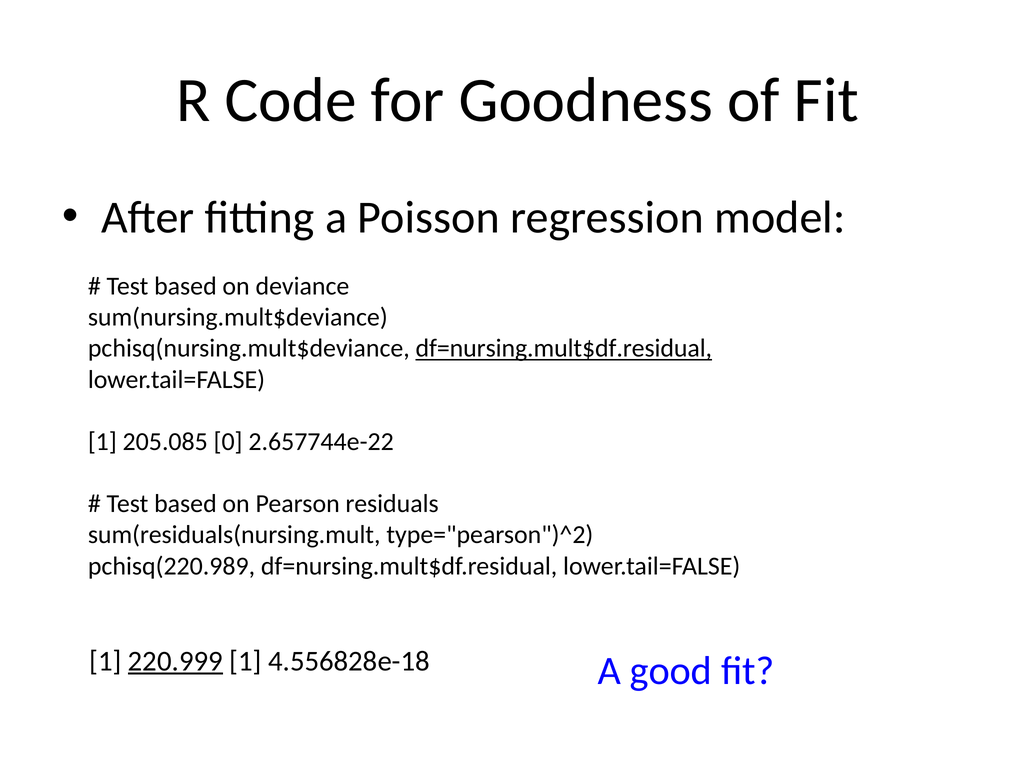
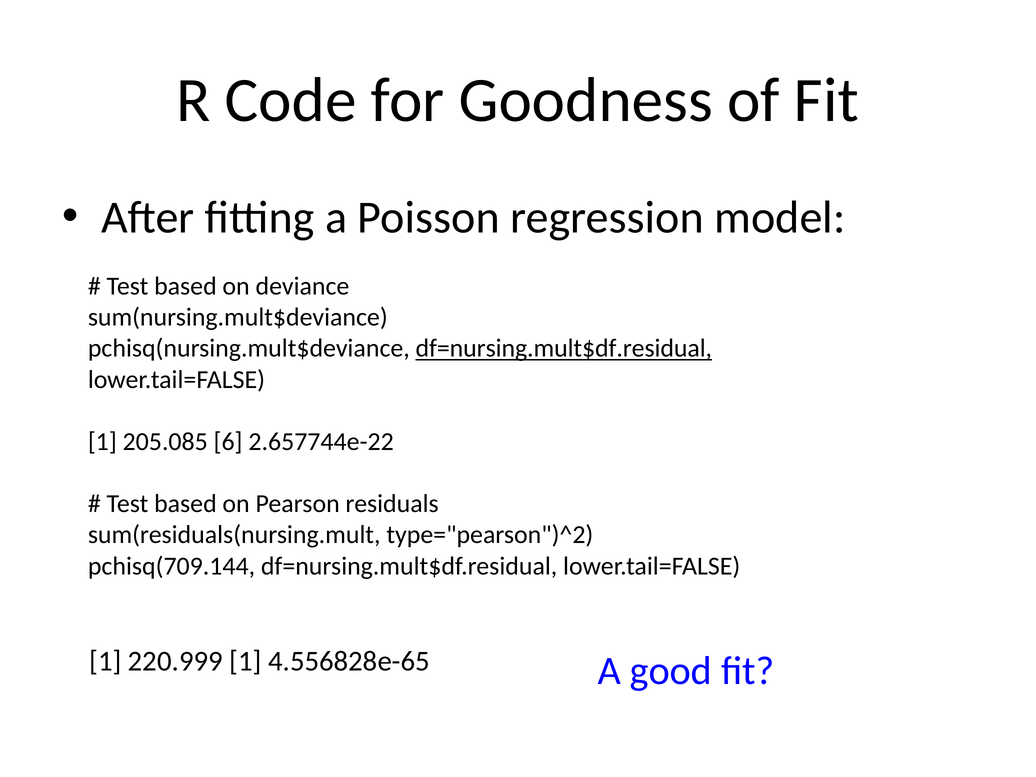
0: 0 -> 6 (228, 442)
pchisq(220.989: pchisq(220.989 -> pchisq(709.144 (171, 566)
220.999 underline: present -> none (175, 661)
4.556828e-18: 4.556828e-18 -> 4.556828e-65 (349, 661)
